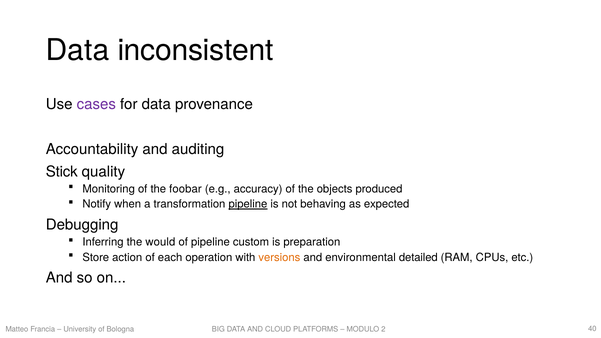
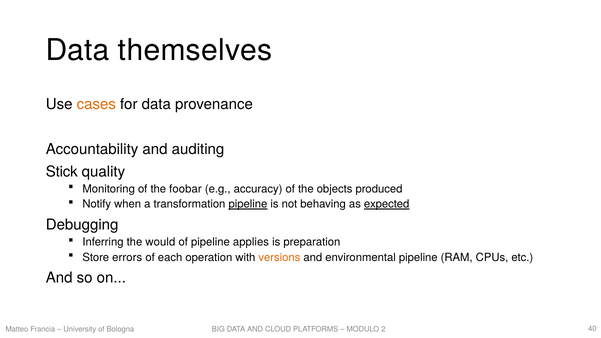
inconsistent: inconsistent -> themselves (195, 50)
cases colour: purple -> orange (96, 104)
expected underline: none -> present (387, 204)
custom: custom -> applies (251, 242)
action: action -> errors (127, 257)
environmental detailed: detailed -> pipeline (418, 257)
